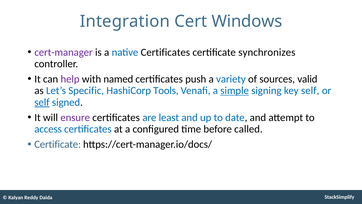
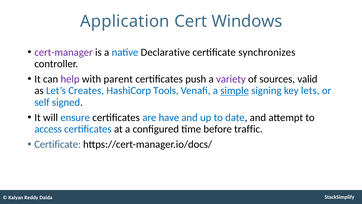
Integration: Integration -> Application (125, 21)
native Certificates: Certificates -> Declarative (165, 52)
named: named -> parent (118, 79)
variety colour: blue -> purple (231, 79)
Specific: Specific -> Creates (86, 91)
key self: self -> lets (310, 91)
self underline: present -> none (42, 102)
ensure colour: purple -> blue (75, 117)
least: least -> have (169, 117)
called: called -> traffic (248, 129)
